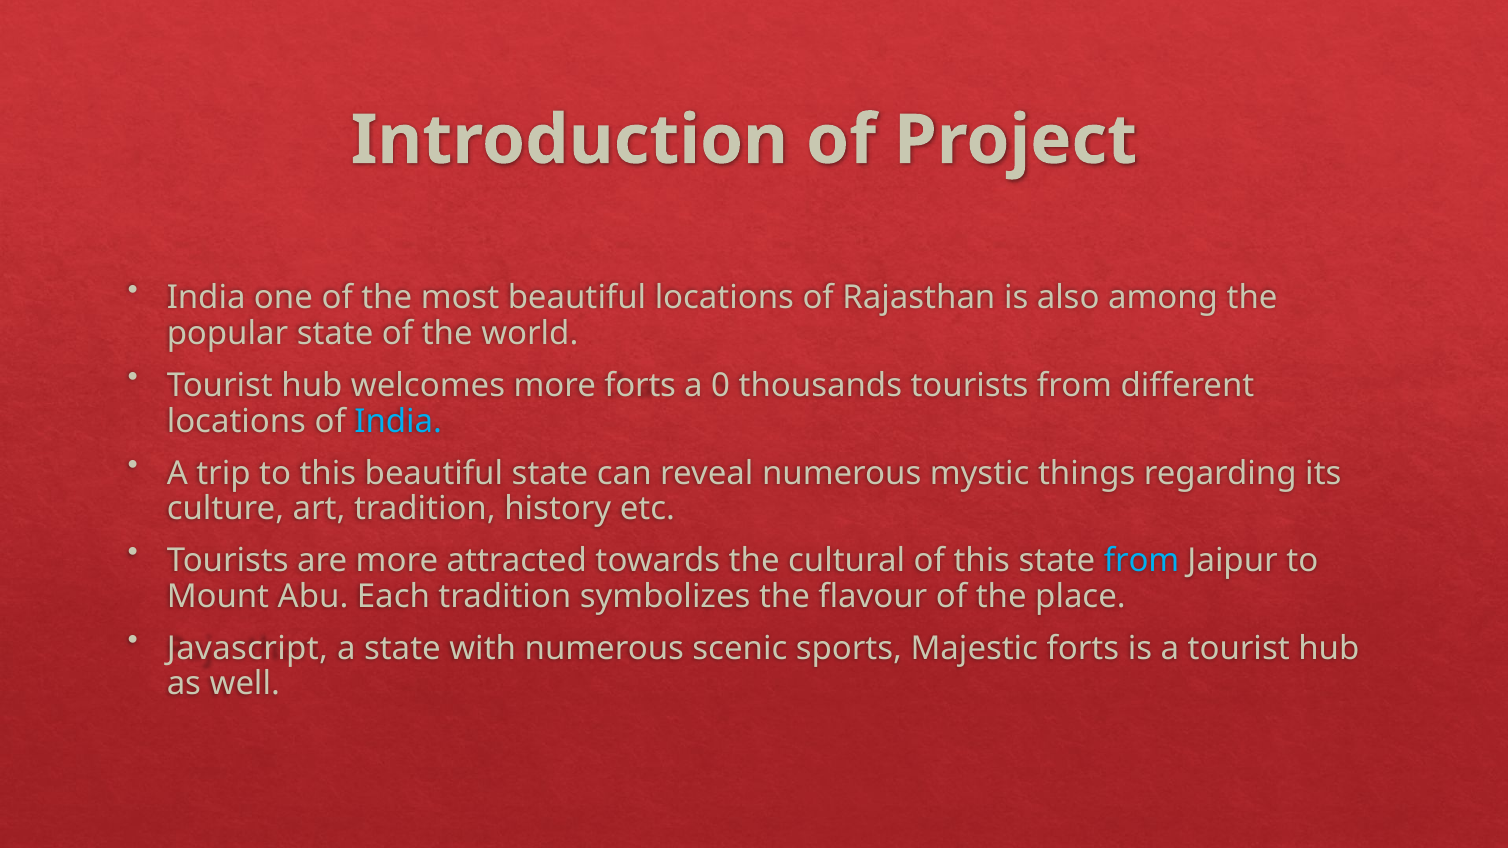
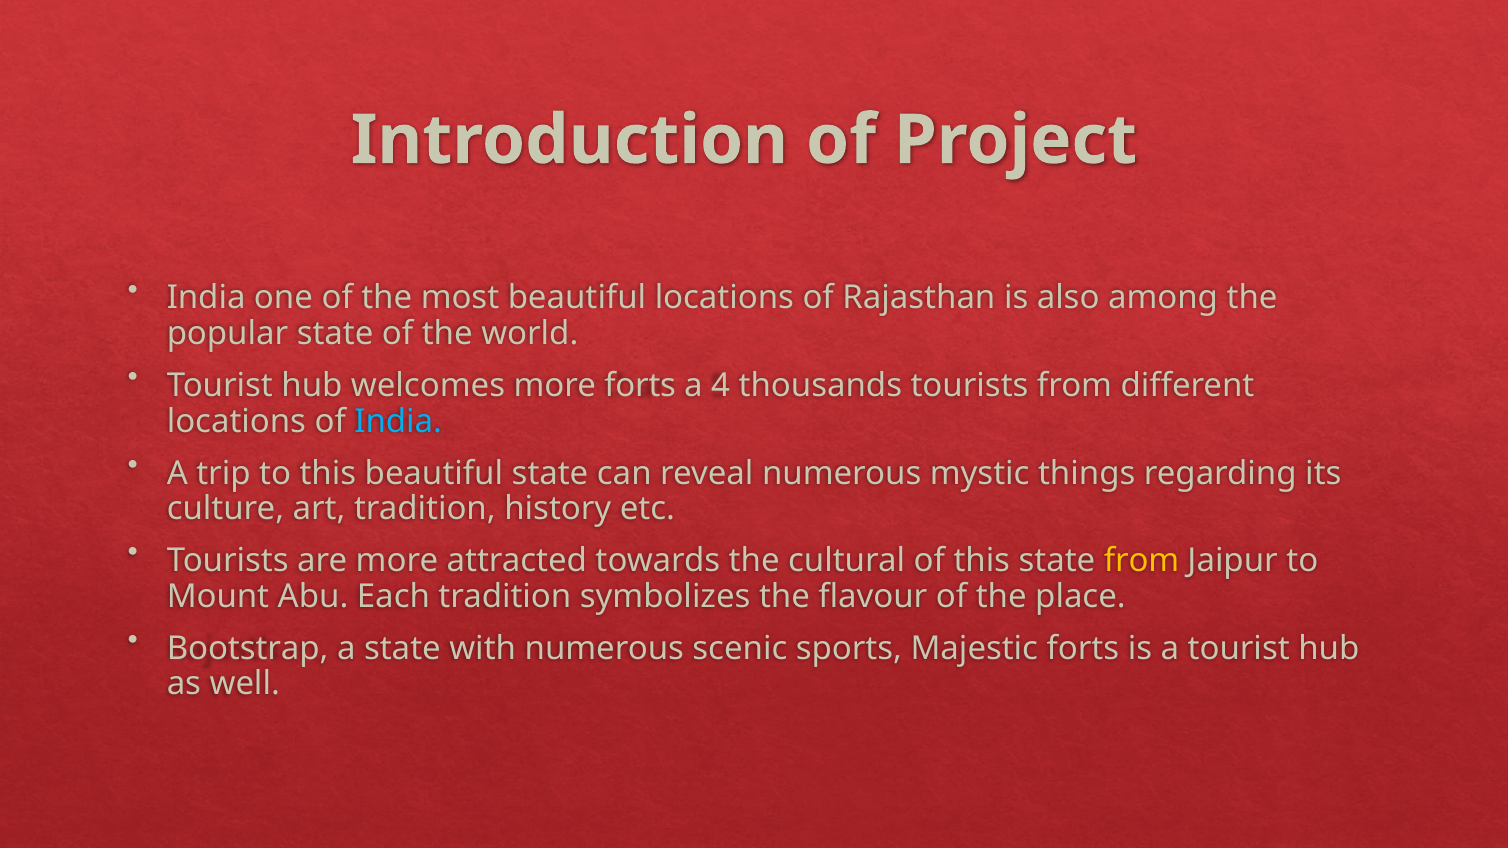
0: 0 -> 4 (721, 386)
from colour: light blue -> yellow (1142, 561)
Javascript: Javascript -> Bootstrap (248, 649)
